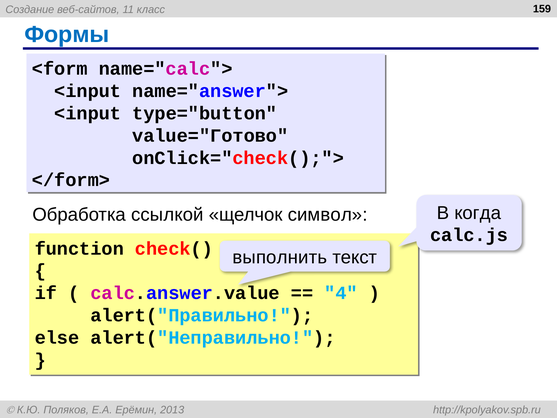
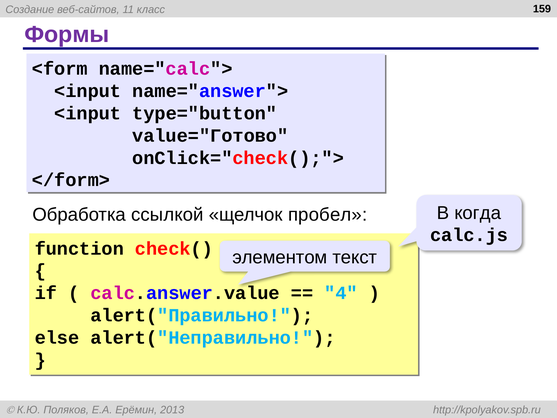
Формы colour: blue -> purple (67, 34)
символ: символ -> пробел (328, 214)
выполнить: выполнить -> элементом (280, 257)
